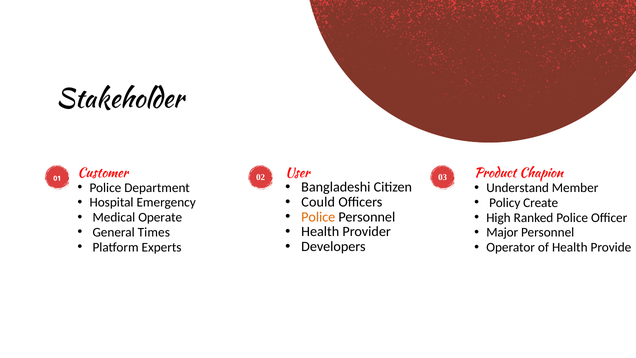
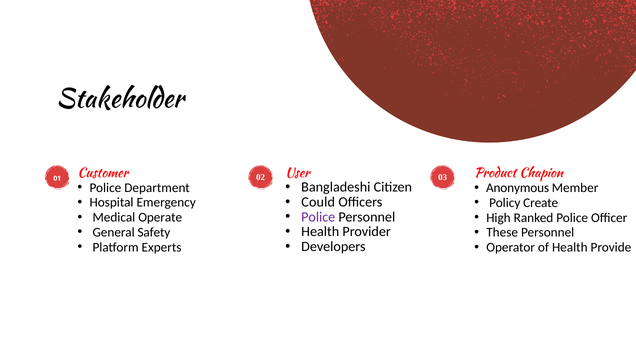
Understand: Understand -> Anonymous (518, 188)
Police colour: orange -> purple (318, 217)
Times: Times -> Safety (154, 232)
Major: Major -> These (502, 232)
